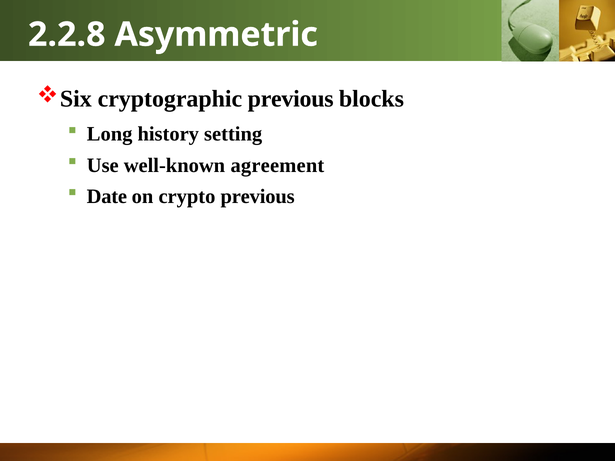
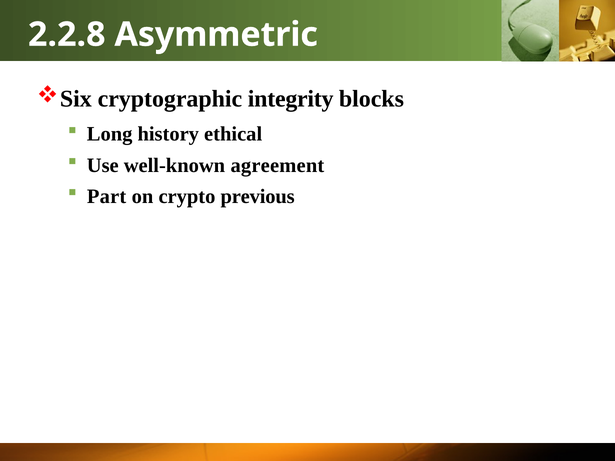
cryptographic previous: previous -> integrity (291, 99)
setting: setting -> ethical (233, 134)
Date: Date -> Part (107, 196)
